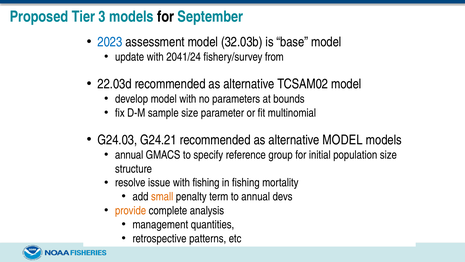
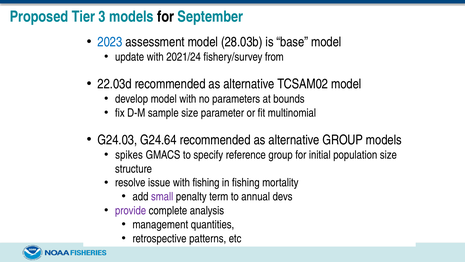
32.03b: 32.03b -> 28.03b (242, 42)
2041/24: 2041/24 -> 2021/24 (184, 57)
G24.21: G24.21 -> G24.64 (158, 140)
alternative MODEL: MODEL -> GROUP (343, 140)
annual: annual -> spikes (129, 155)
small colour: orange -> purple (162, 196)
provide colour: orange -> purple (131, 210)
